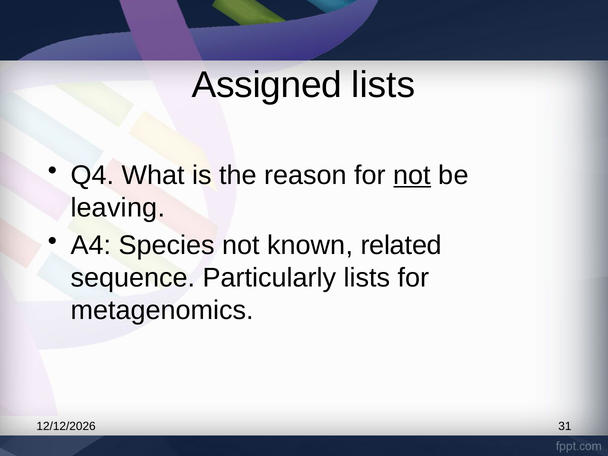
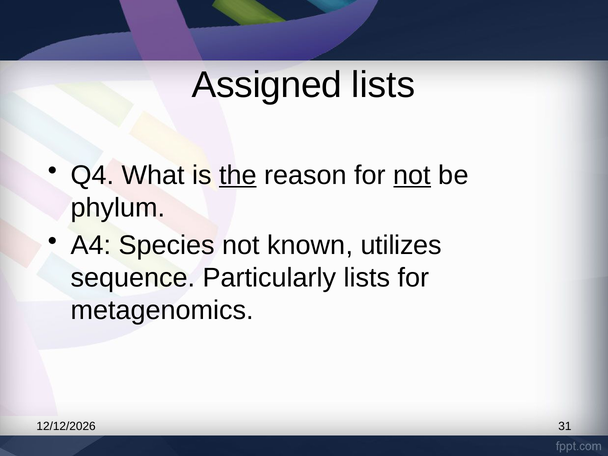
the underline: none -> present (238, 175)
leaving: leaving -> phylum (118, 208)
related: related -> utilizes (401, 246)
